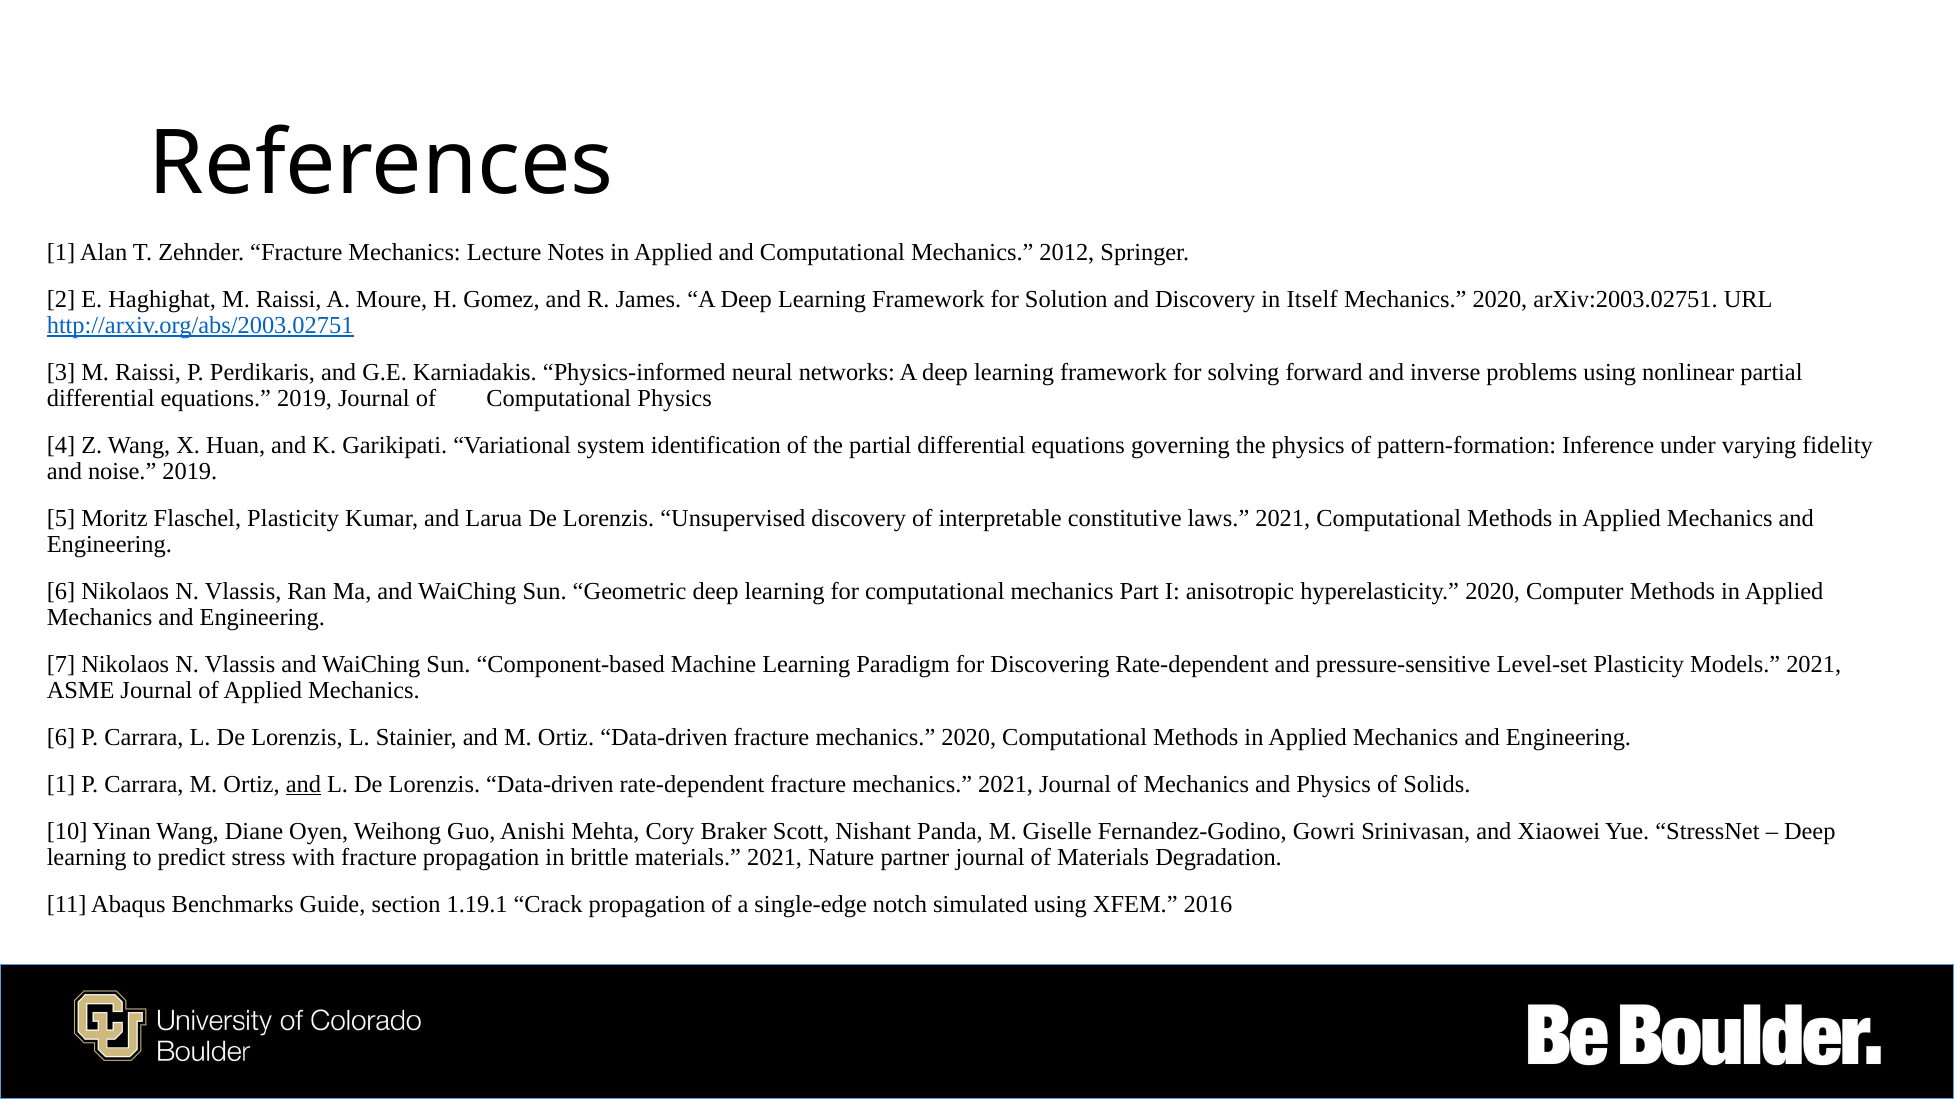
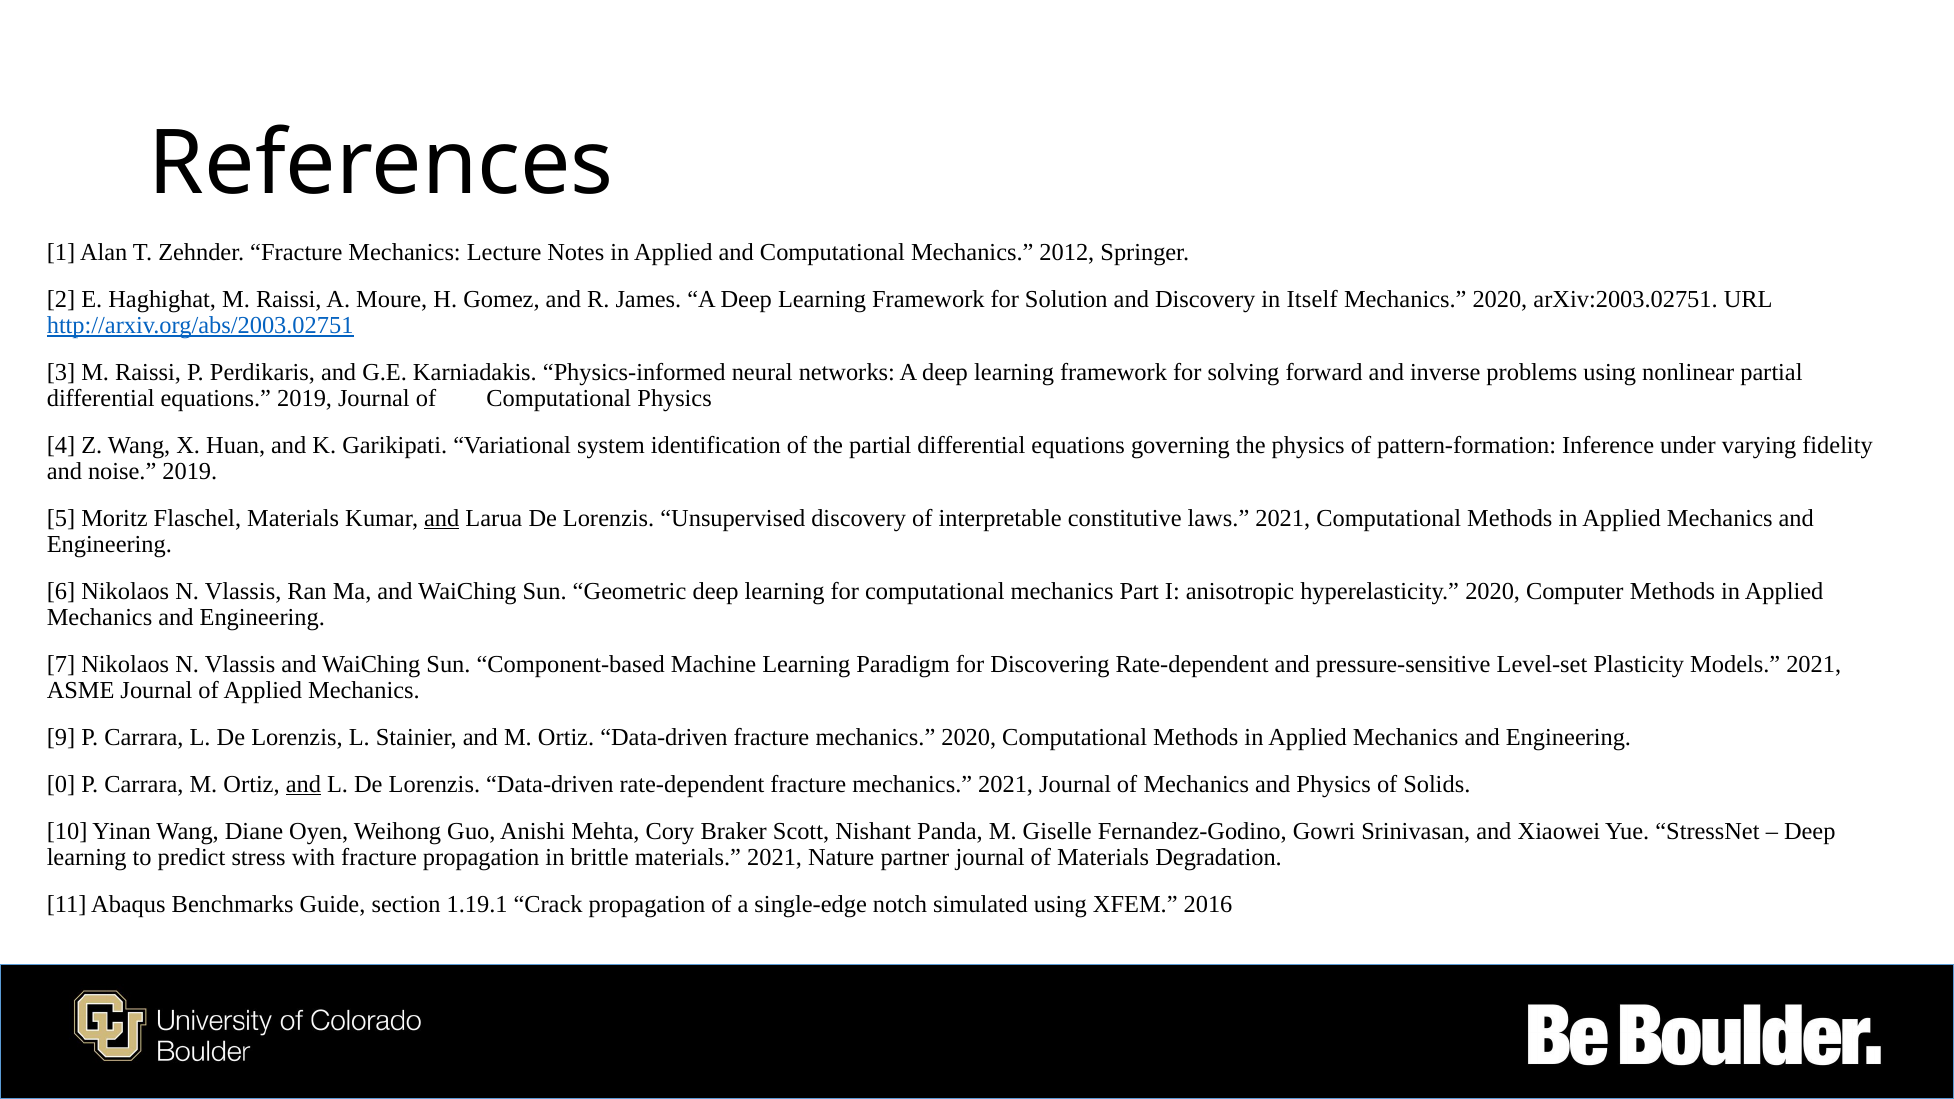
Flaschel Plasticity: Plasticity -> Materials (293, 518)
and underline: none -> present (442, 518)
6: 6 -> 9 (61, 738)
1: 1 -> 0 (61, 784)
